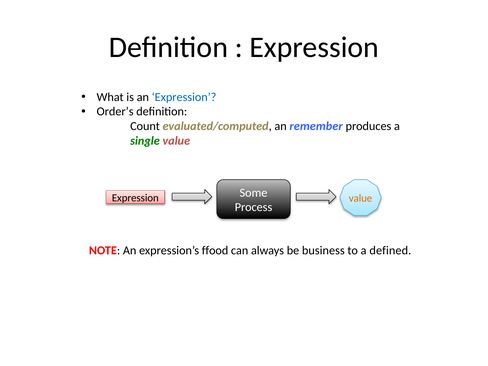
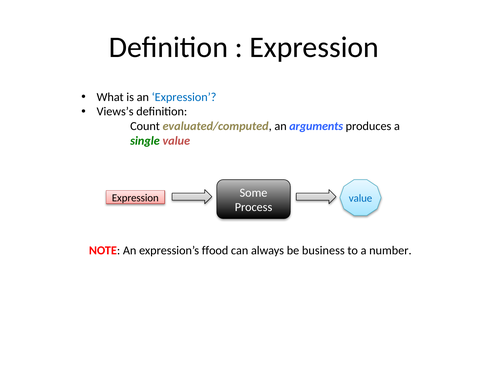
Order’s: Order’s -> Views’s (115, 112)
remember: remember -> arguments (316, 126)
value colour: orange -> blue (360, 198)
defined: defined -> number (390, 250)
